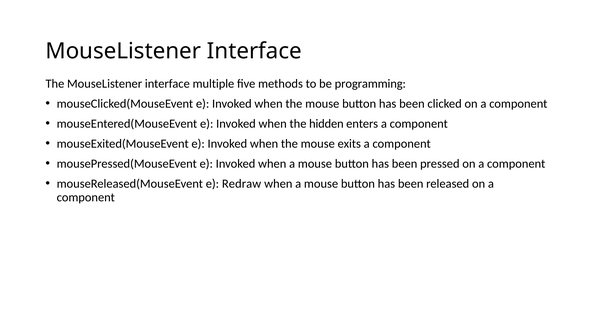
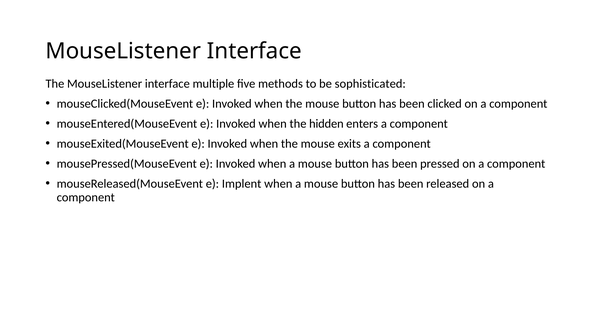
programming: programming -> sophisticated (370, 84)
Redraw: Redraw -> Implent (242, 183)
